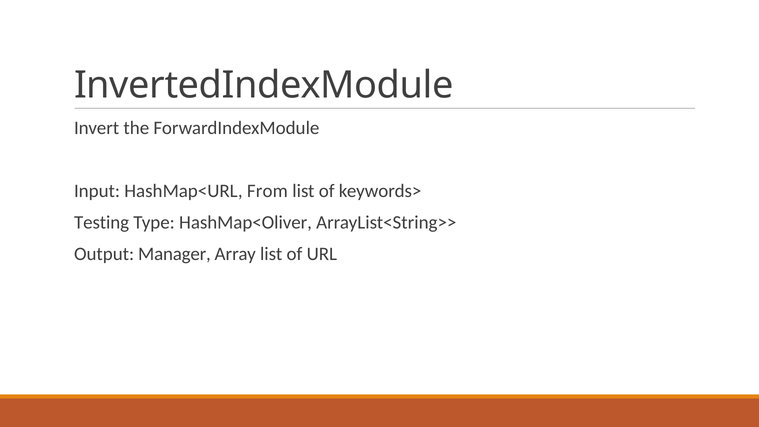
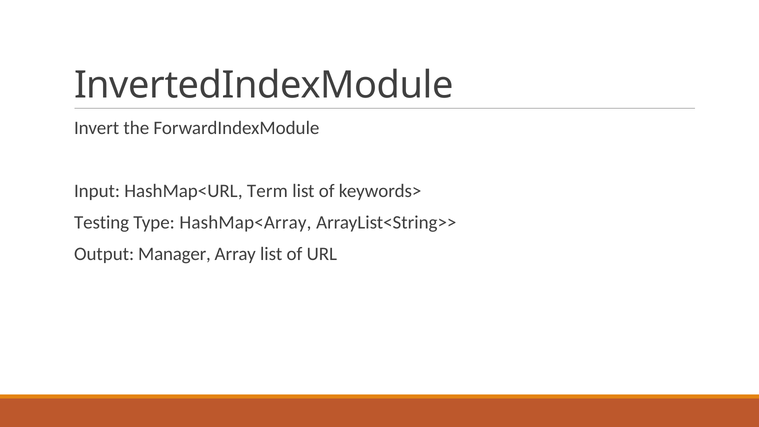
From: From -> Term (267, 191)
HashMap<Oliver: HashMap<Oliver -> HashMap<Array (245, 223)
